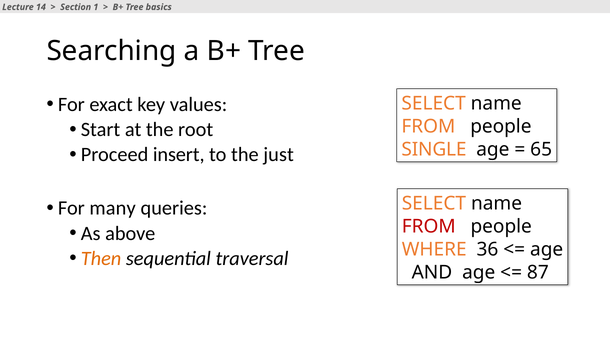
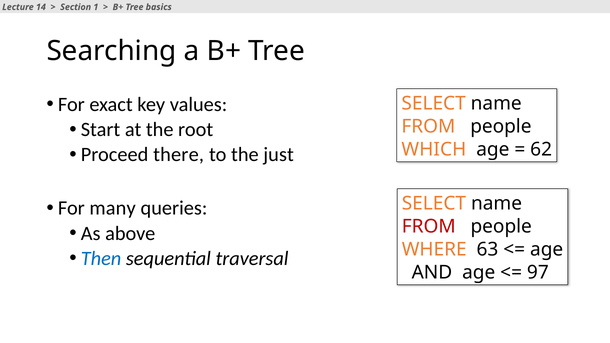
SINGLE: SINGLE -> WHICH (434, 149)
65: 65 -> 62 (541, 149)
insert: insert -> there (179, 155)
36: 36 -> 63 (487, 250)
Then colour: orange -> blue (101, 259)
87: 87 -> 97 (538, 272)
